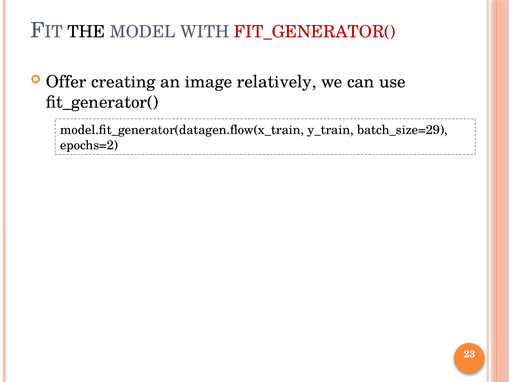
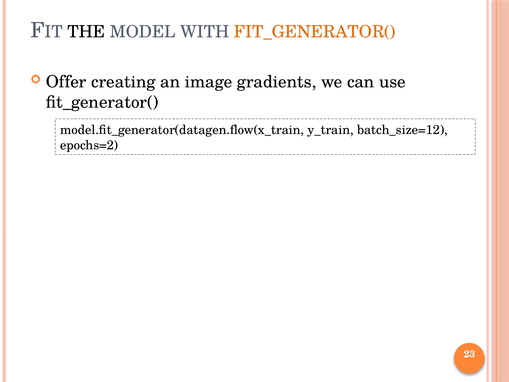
FIT_GENERATOR( colour: red -> orange (315, 32)
relatively: relatively -> gradients (277, 82)
batch_size=29: batch_size=29 -> batch_size=12 (402, 130)
